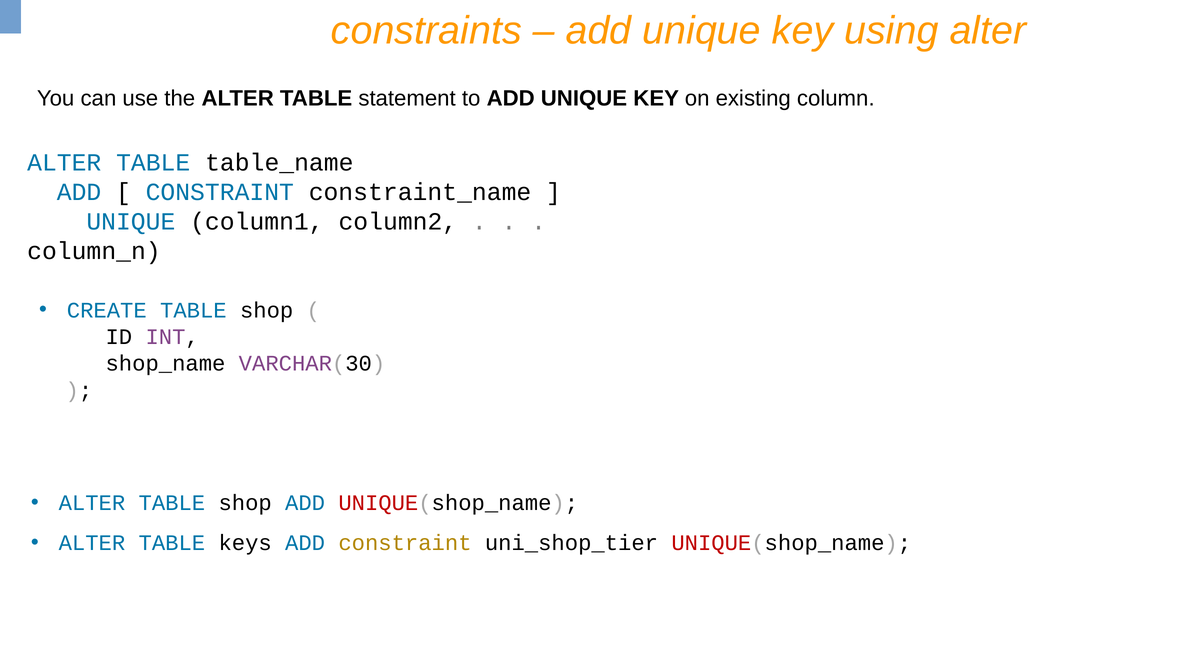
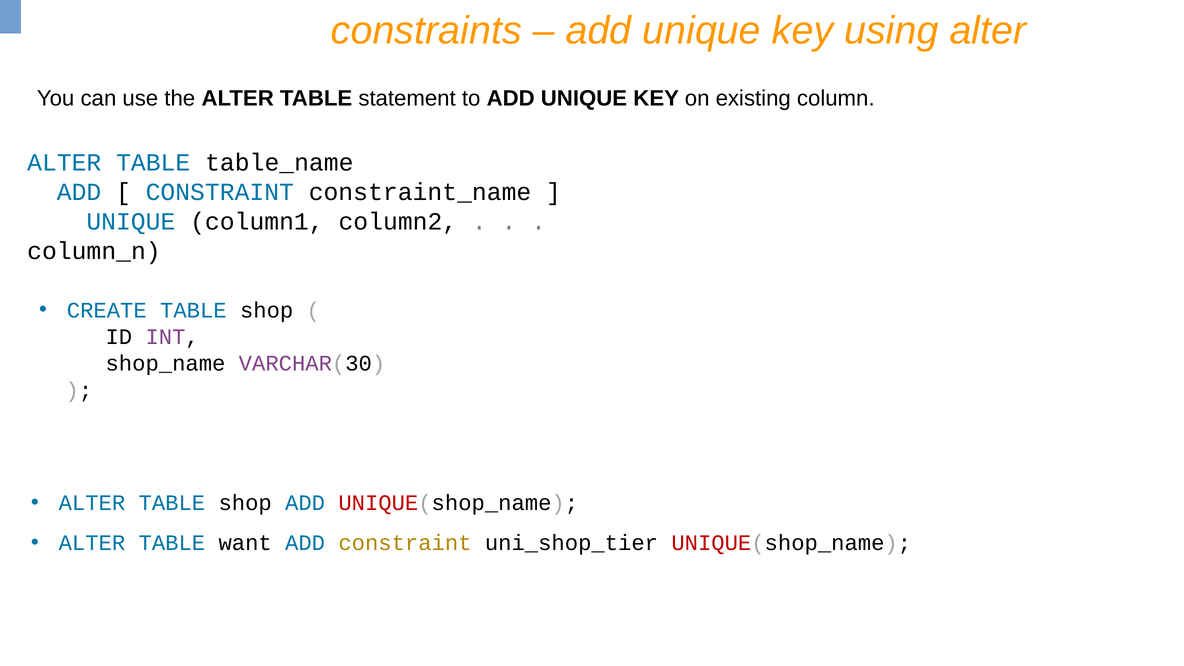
keys: keys -> want (245, 543)
